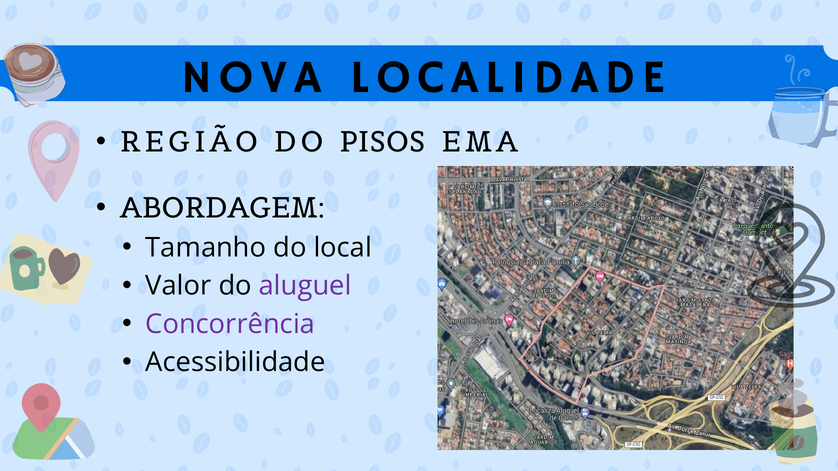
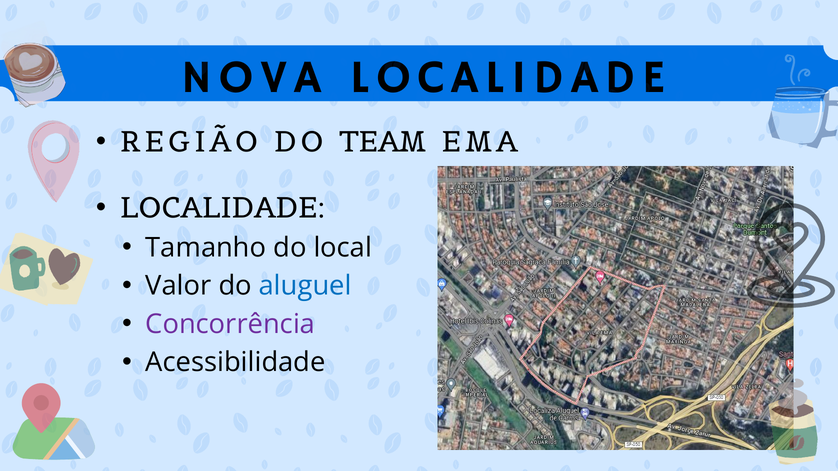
PISOS: PISOS -> TEAM (383, 143)
ABORDAGEM: ABORDAGEM -> LOCALIDADE (223, 208)
aluguel colour: purple -> blue (305, 286)
